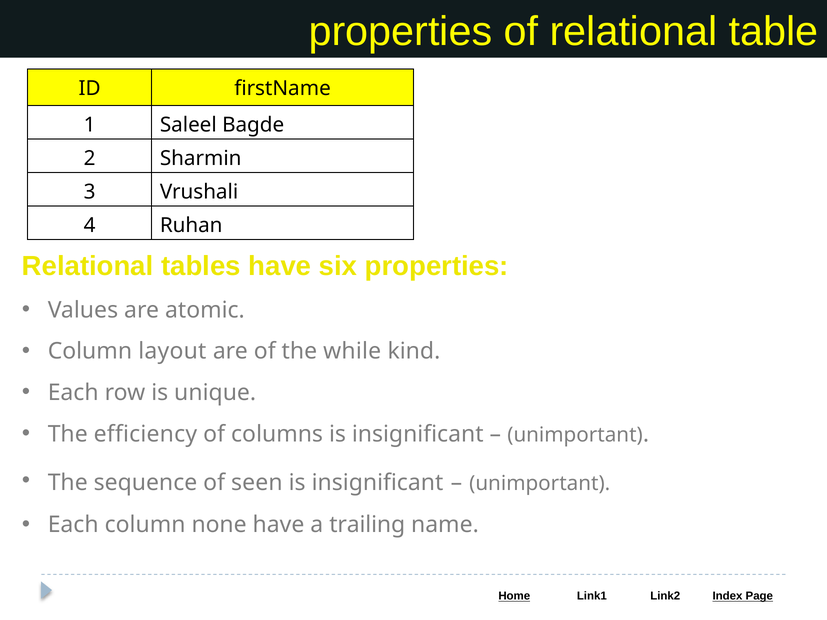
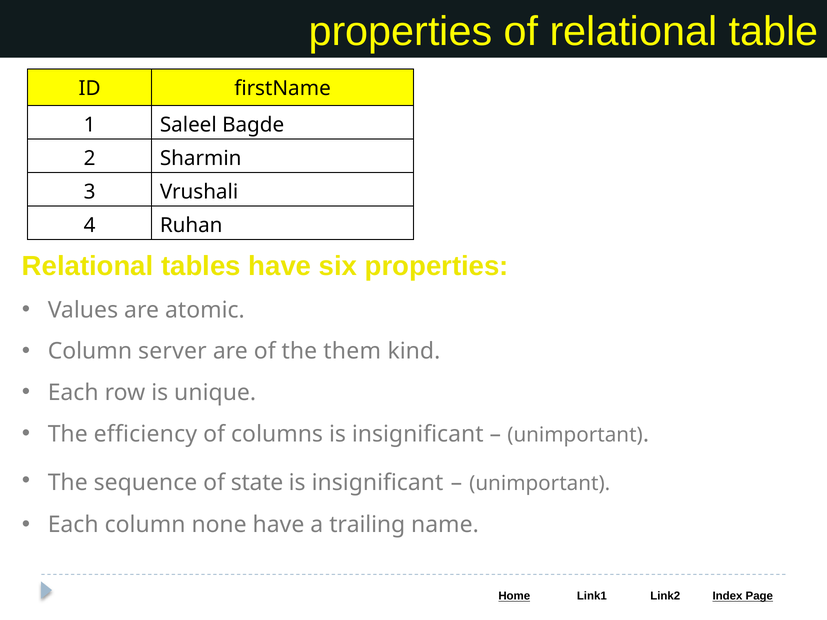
layout: layout -> server (172, 351)
while: while -> them (352, 351)
seen: seen -> state (257, 483)
